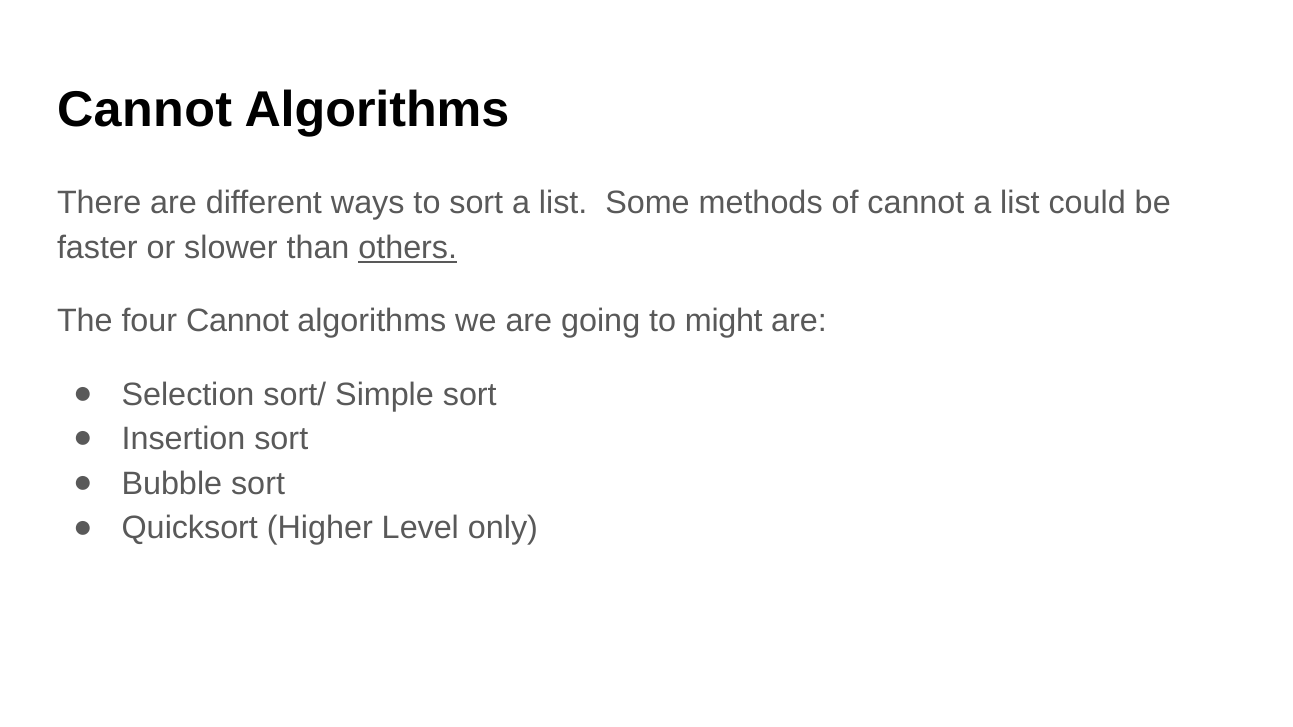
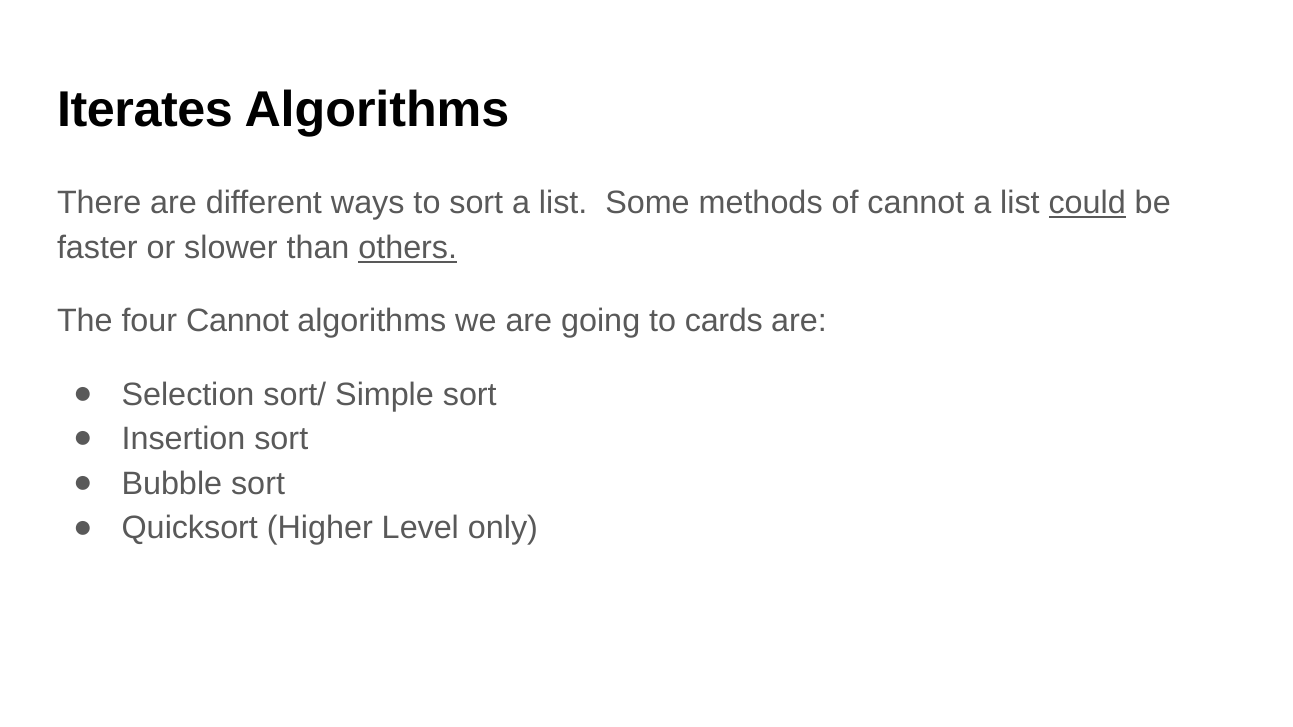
Cannot: Cannot -> Iterates (145, 110)
could underline: none -> present (1087, 203)
might: might -> cards (724, 321)
